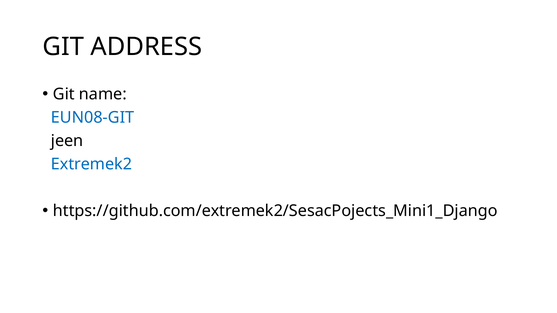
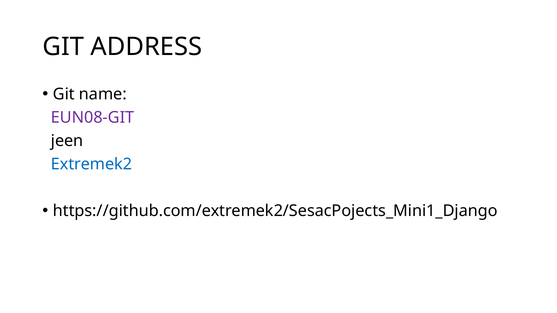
EUN08-GIT colour: blue -> purple (93, 118)
